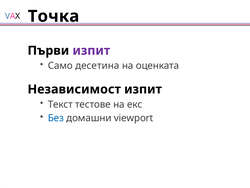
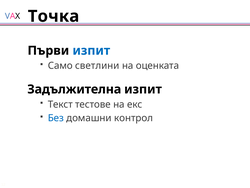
изпит colour: purple -> blue (91, 50)
десетина: десетина -> светлини (97, 66)
Независимост: Независимост -> Задължителна (74, 89)
viewport: viewport -> контрол (134, 118)
